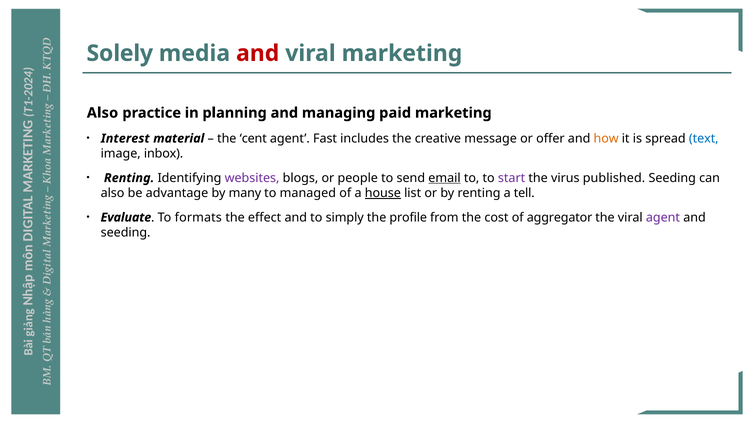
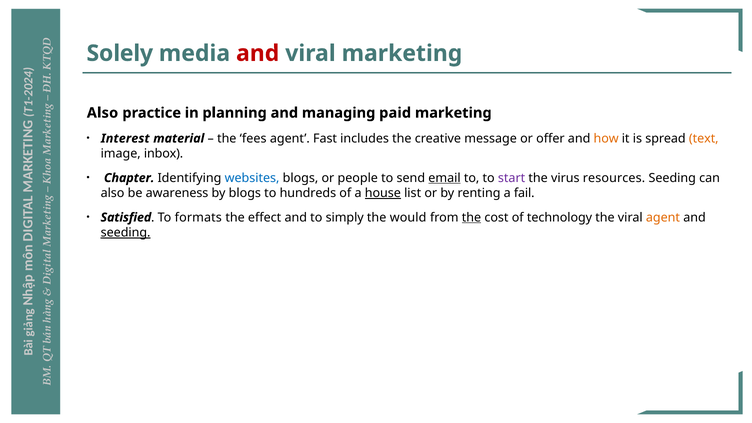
cent: cent -> fees (253, 138)
text colour: blue -> orange (704, 138)
Renting: Renting -> Chapter (129, 178)
websites colour: purple -> blue (252, 178)
published: published -> resources (614, 178)
advantage: advantage -> awareness (177, 193)
by many: many -> blogs (245, 193)
managed: managed -> hundreds (308, 193)
tell: tell -> fail (524, 193)
Evaluate: Evaluate -> Satisfied (126, 217)
profile: profile -> would (408, 217)
the underline: none -> present (471, 217)
aggregator: aggregator -> technology (560, 217)
agent colour: purple -> orange (663, 217)
seeding underline: none -> present (126, 232)
